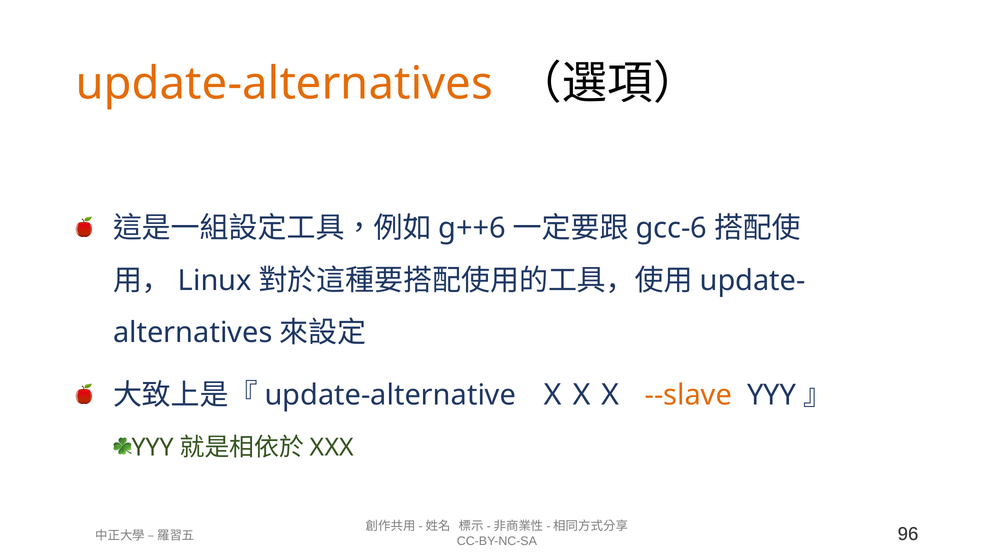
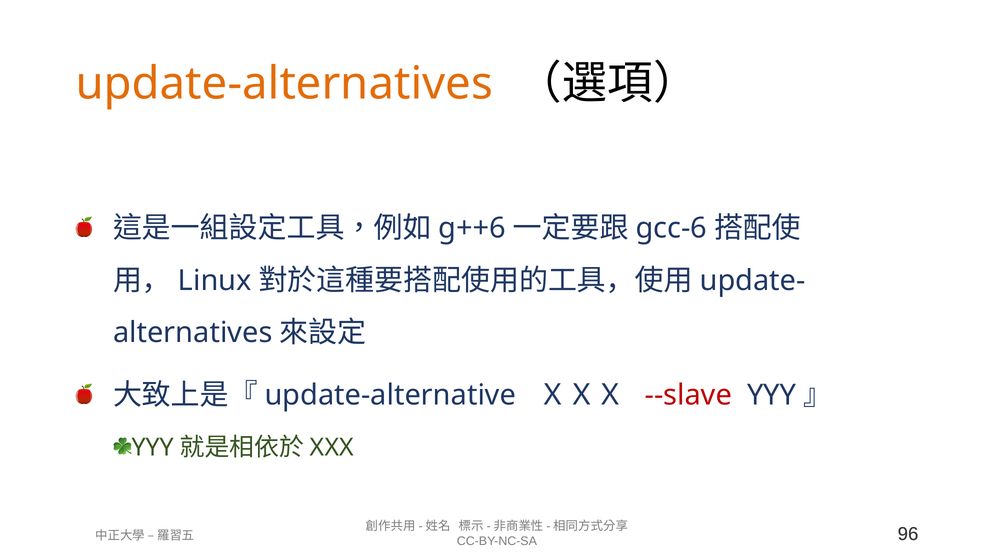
--slave colour: orange -> red (688, 395)
